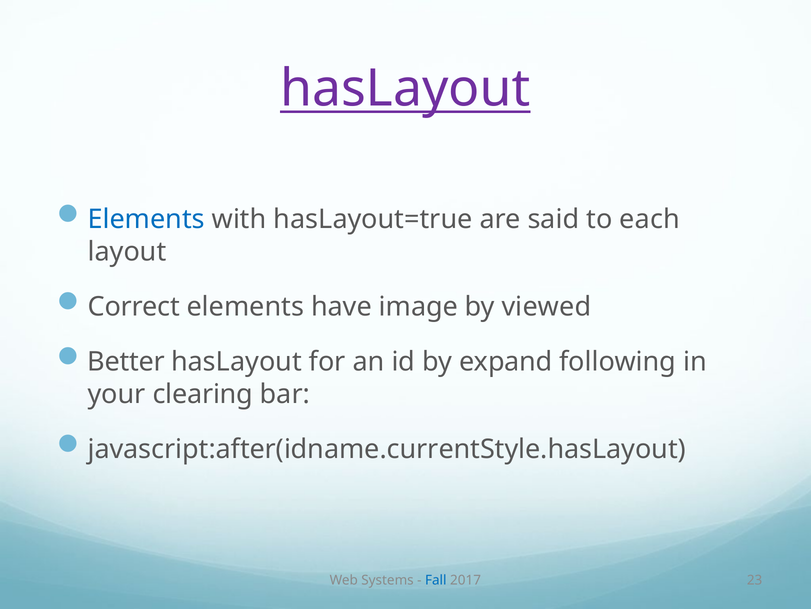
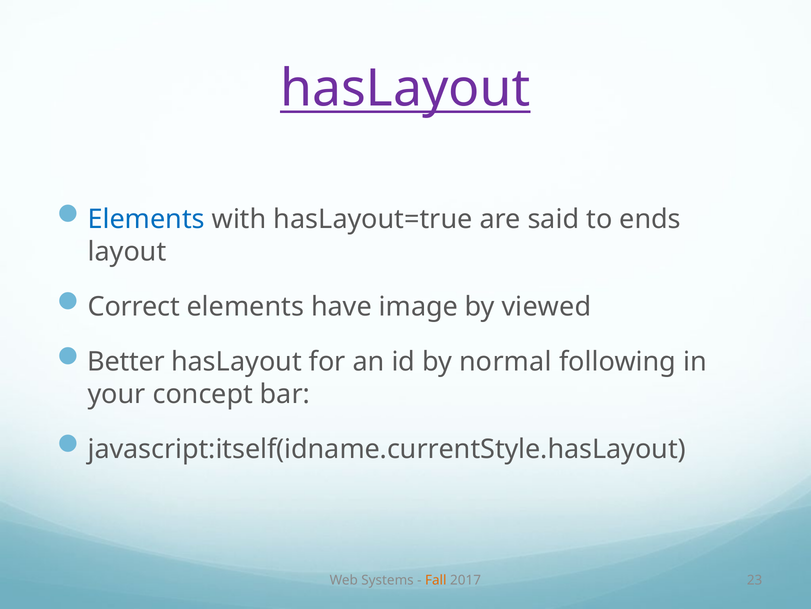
each: each -> ends (650, 219)
expand: expand -> normal (505, 361)
clearing: clearing -> concept (203, 394)
javascript:after(idname.currentStyle.hasLayout: javascript:after(idname.currentStyle.hasLayout -> javascript:itself(idname.currentStyle.hasLayout (387, 449)
Fall colour: blue -> orange (436, 580)
